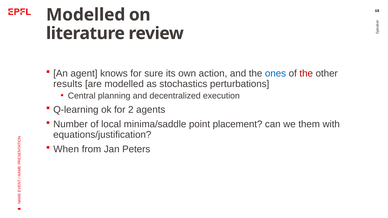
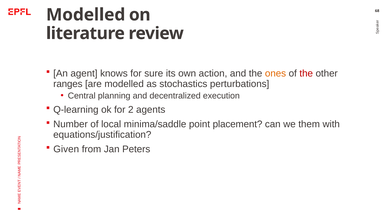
ones colour: blue -> orange (275, 73)
results: results -> ranges (68, 84)
When: When -> Given (66, 149)
